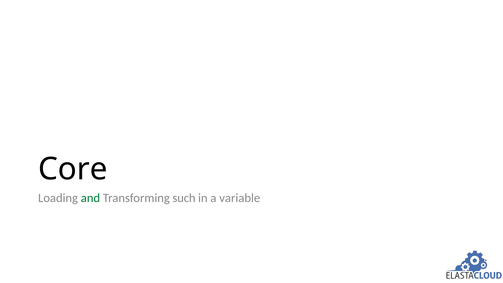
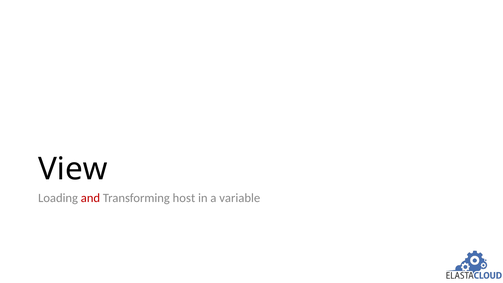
Core: Core -> View (73, 169)
and colour: green -> red (90, 198)
such: such -> host (184, 198)
